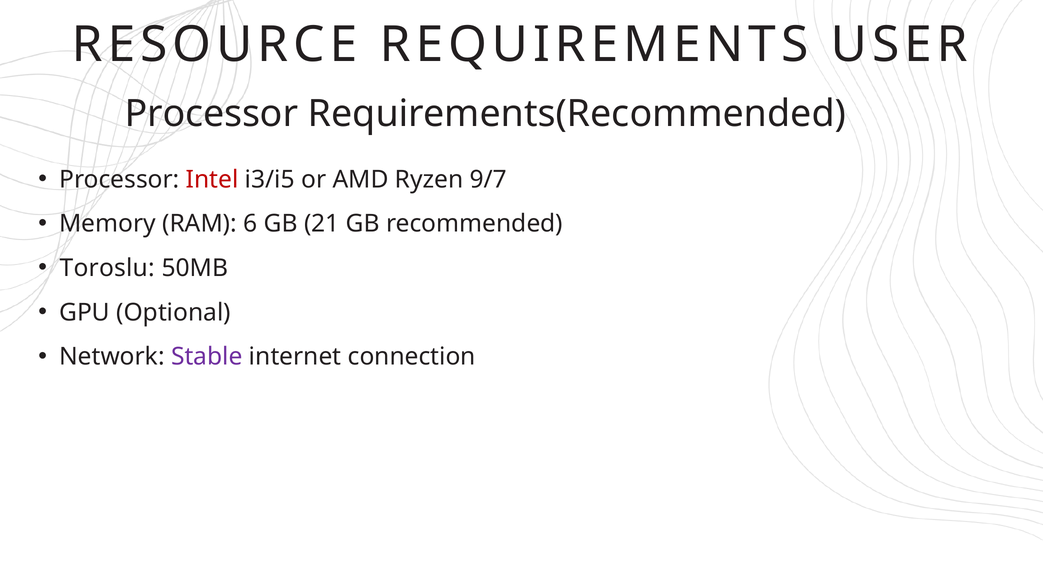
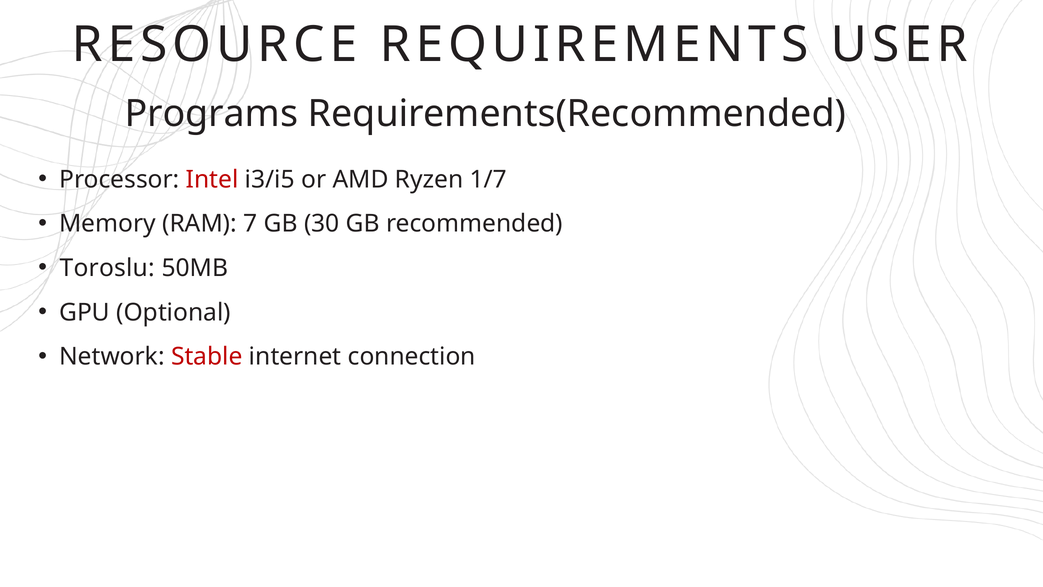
Processor: Processor -> Programs (211, 114)
9/7: 9/7 -> 1/7 (488, 179)
6: 6 -> 7 (250, 224)
21: 21 -> 30 (322, 224)
Stable colour: purple -> red (207, 357)
